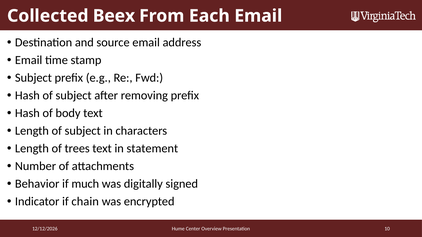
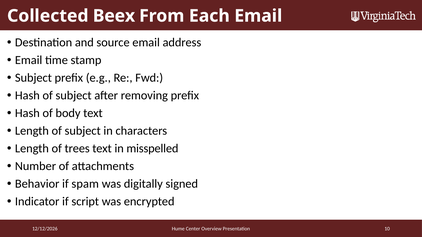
statement: statement -> misspelled (152, 149)
much: much -> spam (85, 184)
chain: chain -> script (85, 202)
